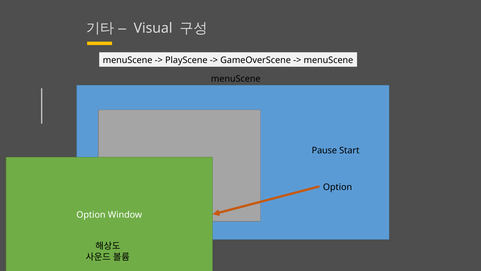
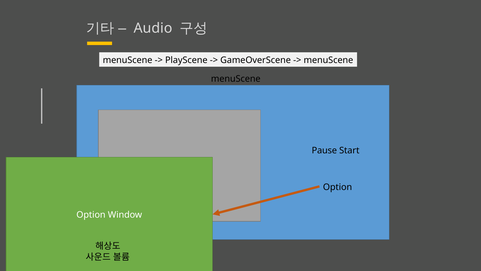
Visual: Visual -> Audio (153, 28)
